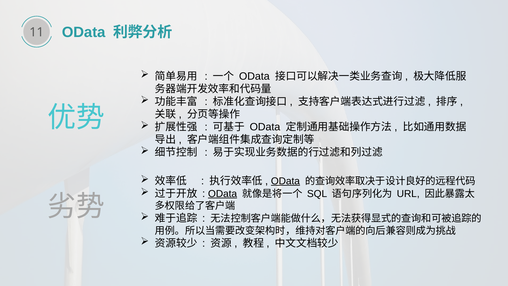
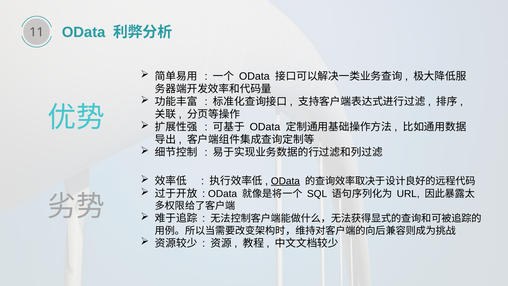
OData underline: present -> none (223, 194)
